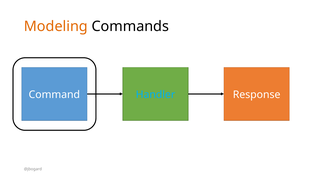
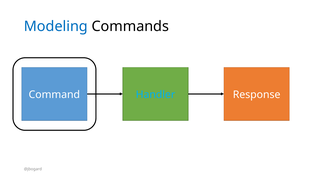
Modeling colour: orange -> blue (56, 26)
